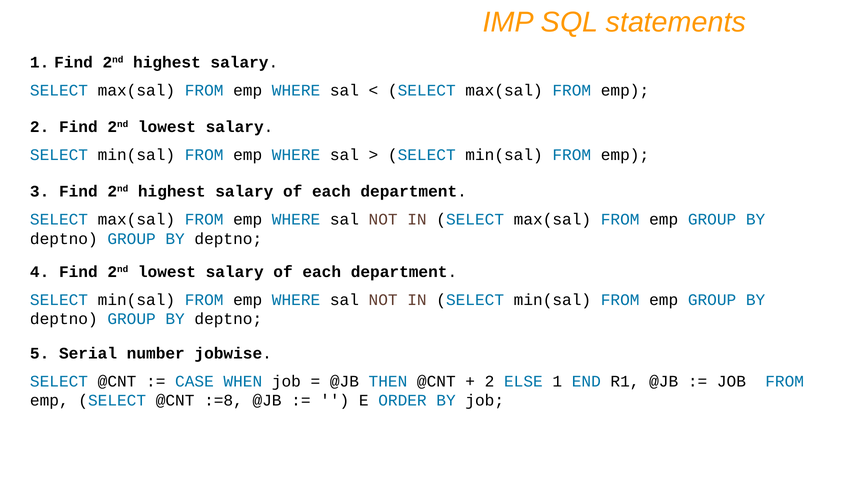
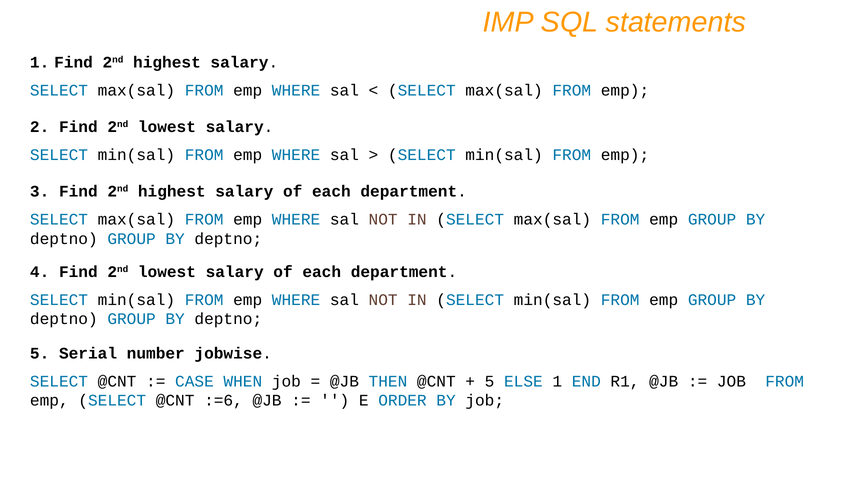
2: 2 -> 5 (490, 381)
:=8: :=8 -> :=6 (223, 400)
